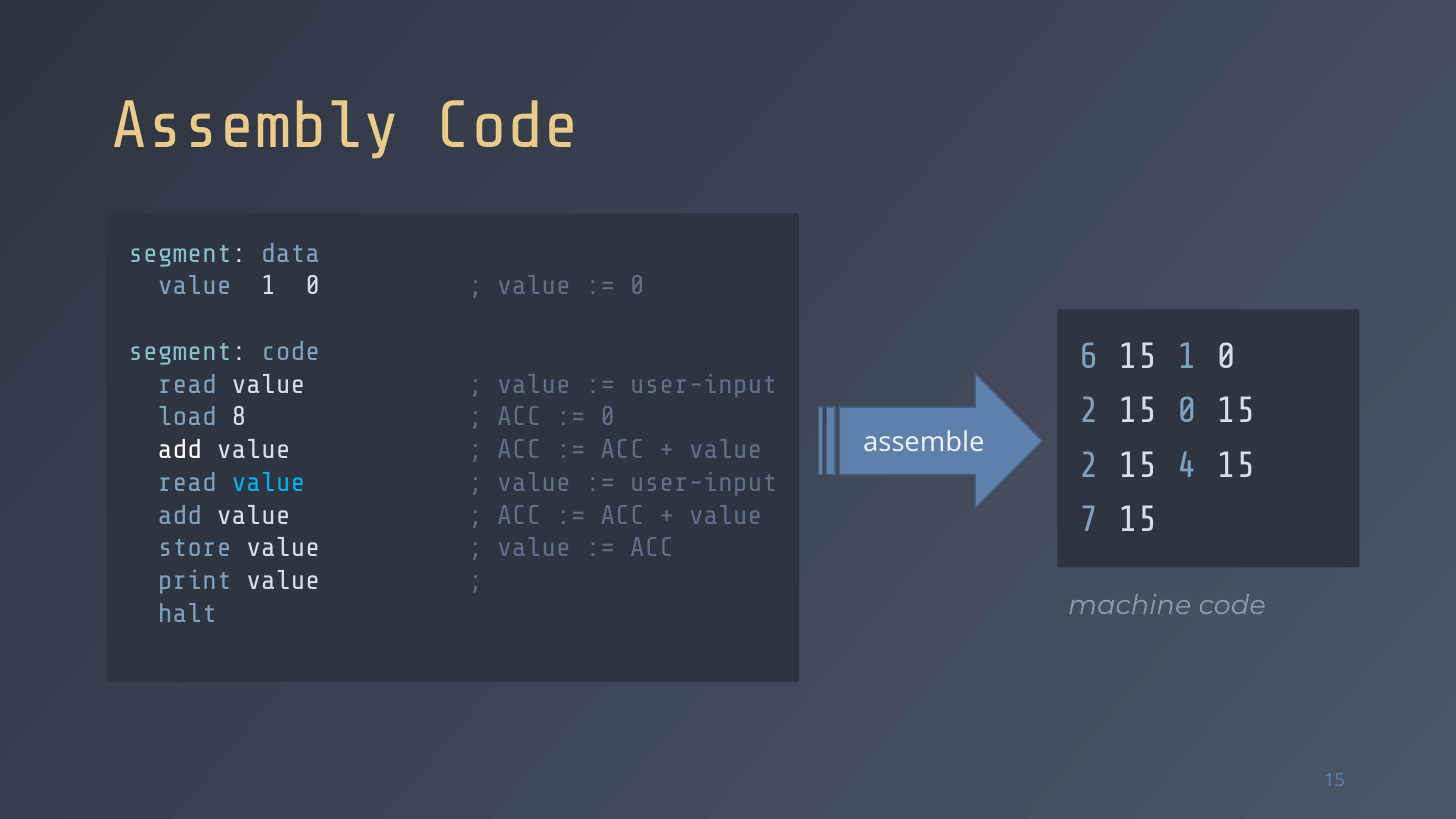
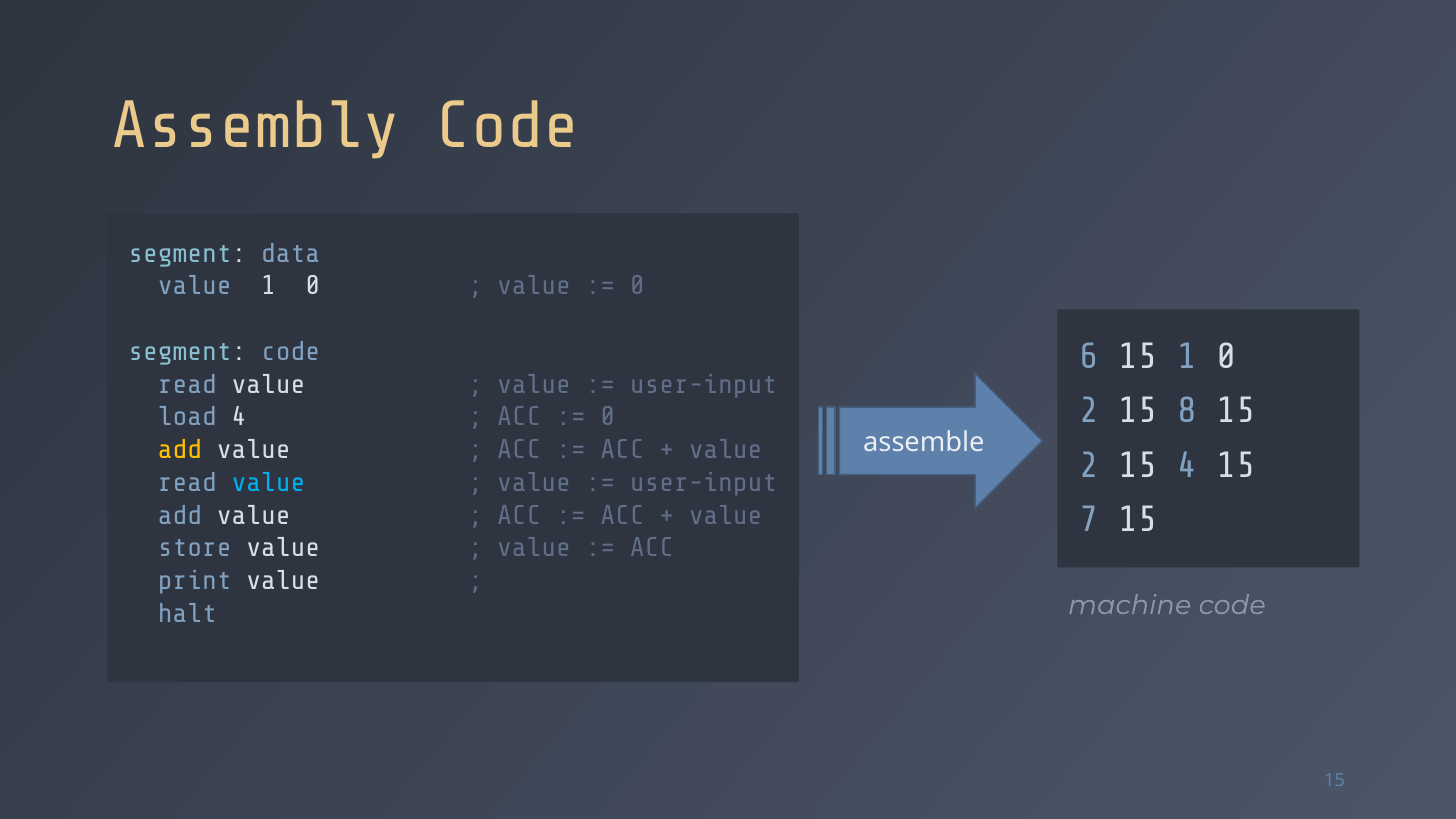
15 0: 0 -> 8 (1187, 411)
load 8: 8 -> 4 (239, 417)
add colour: white -> yellow (180, 450)
